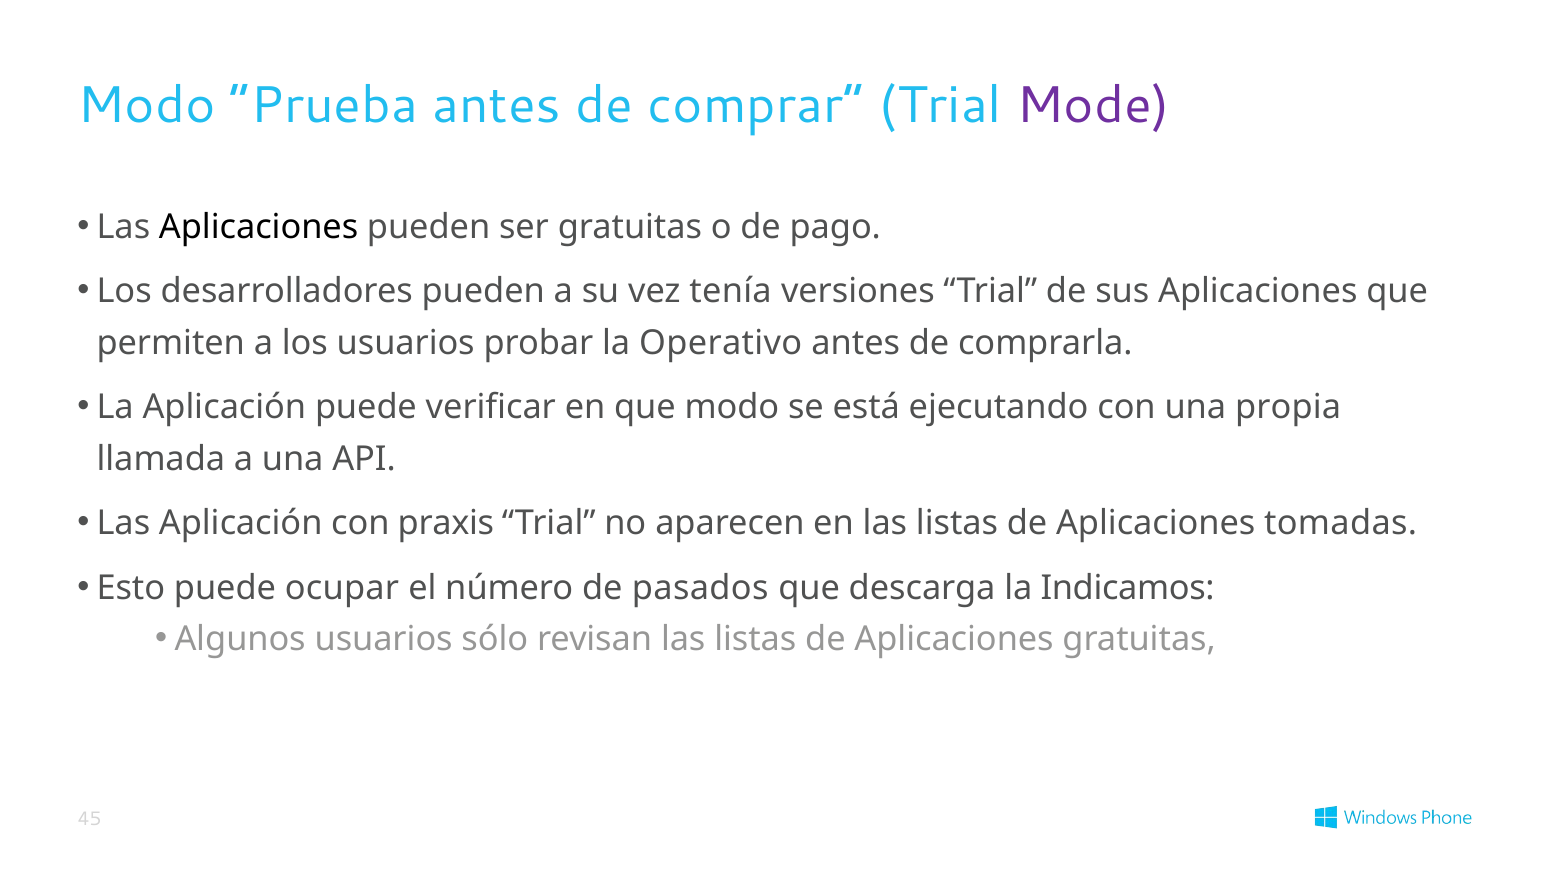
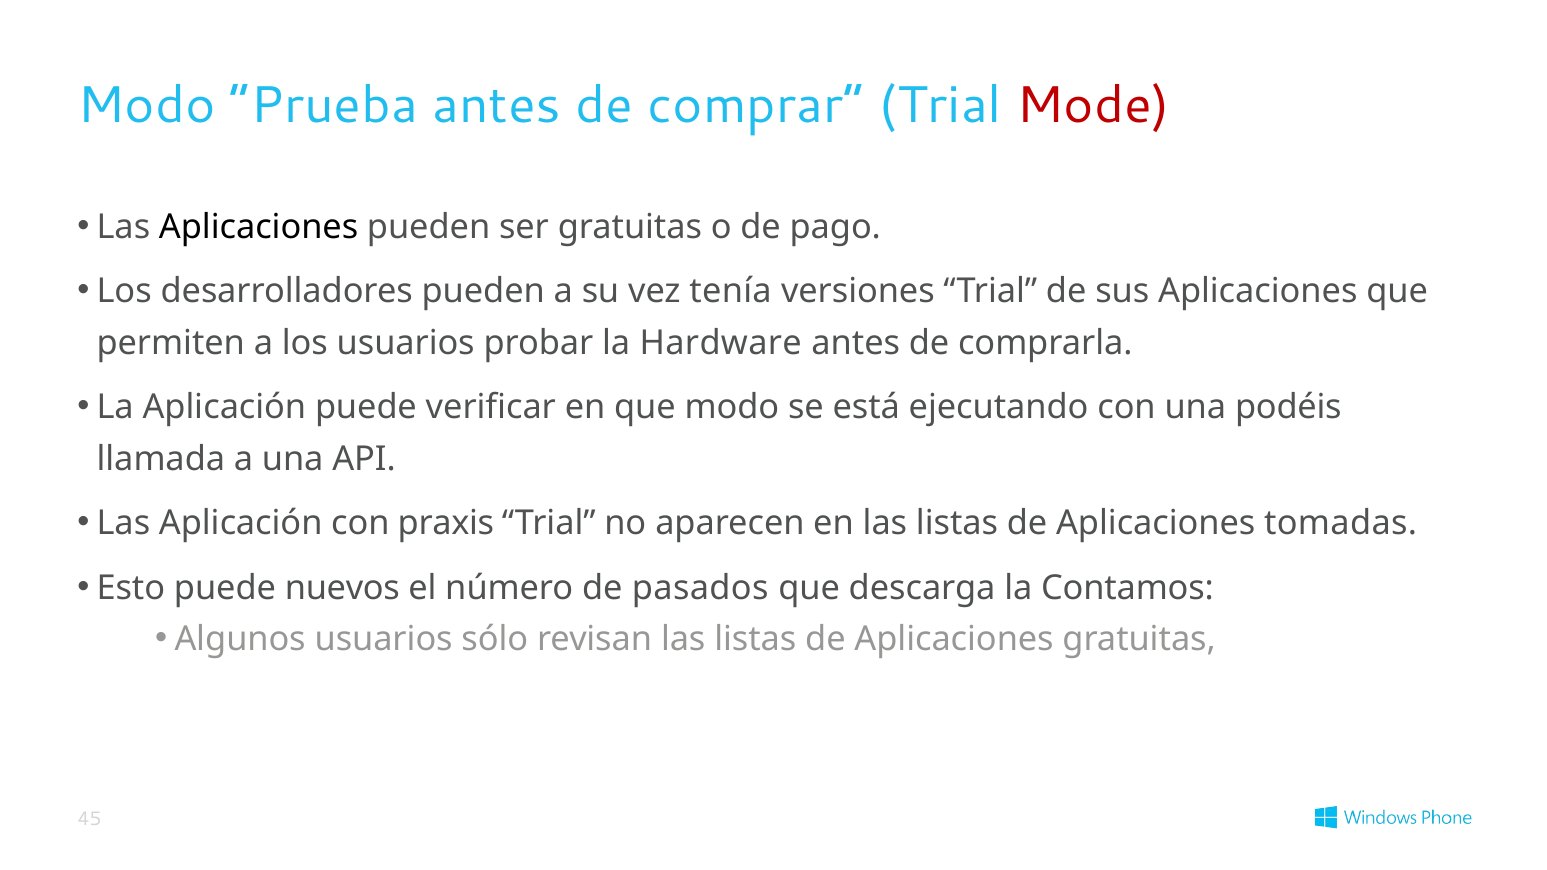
Mode colour: purple -> red (1093, 106)
Operativo: Operativo -> Hardware (721, 343)
propia: propia -> podéis (1288, 407)
ocupar: ocupar -> nuevos (342, 588)
Indicamos: Indicamos -> Contamos (1127, 588)
